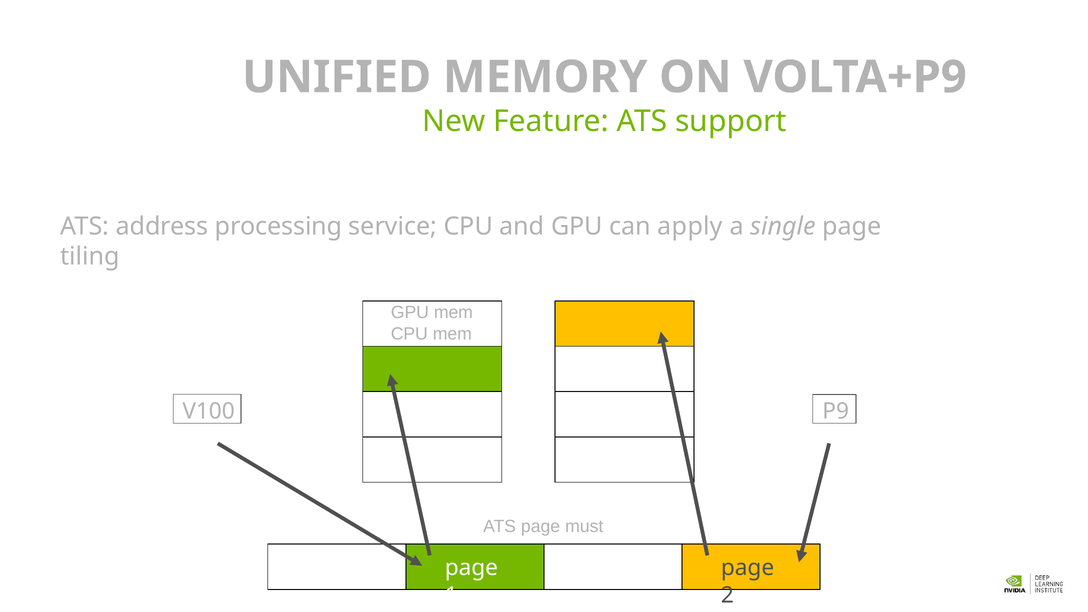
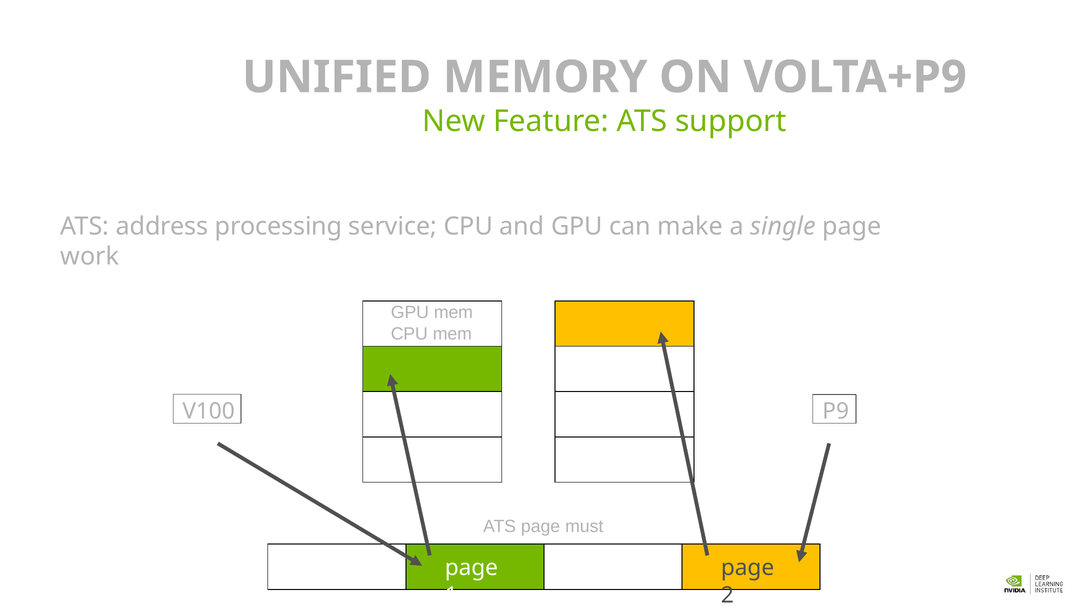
apply: apply -> make (690, 226)
tiling: tiling -> work (90, 256)
